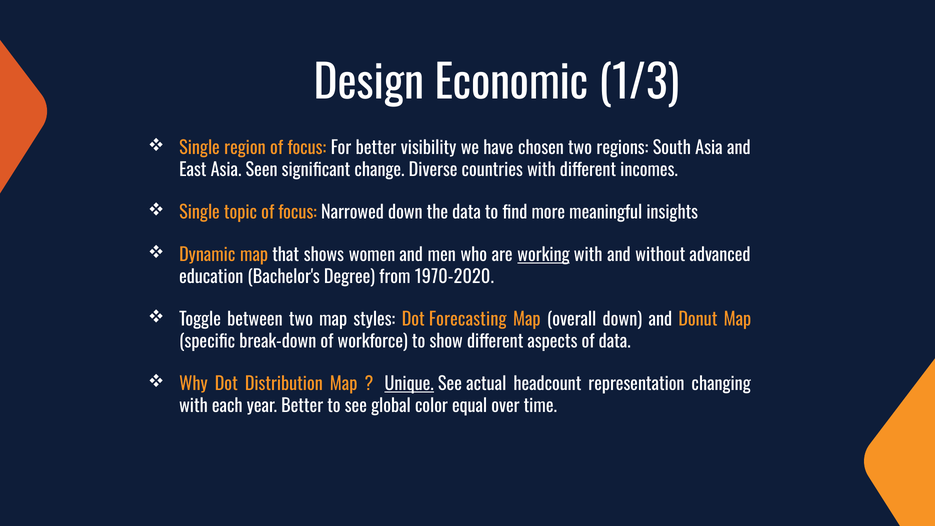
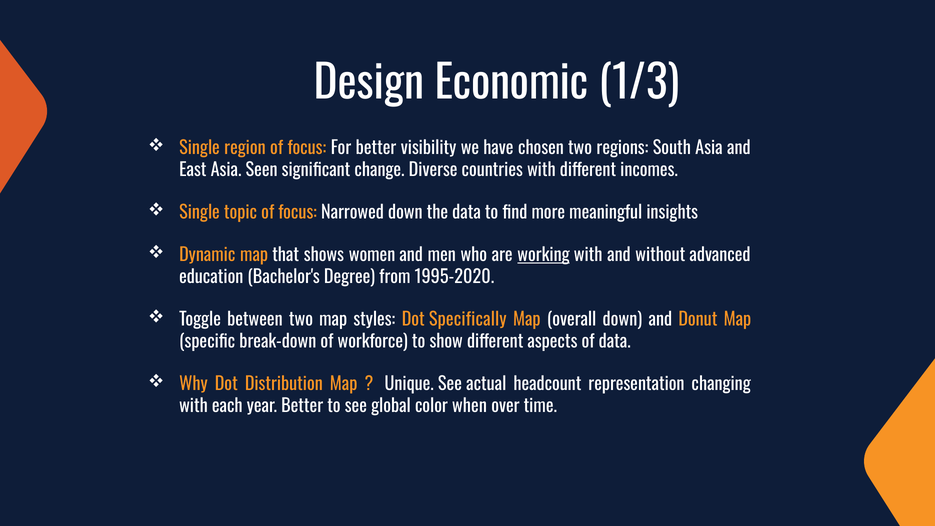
1970-2020: 1970-2020 -> 1995-2020 (454, 277)
Forecasting: Forecasting -> Specifically (468, 320)
Unique underline: present -> none (409, 384)
equal: equal -> when (469, 406)
